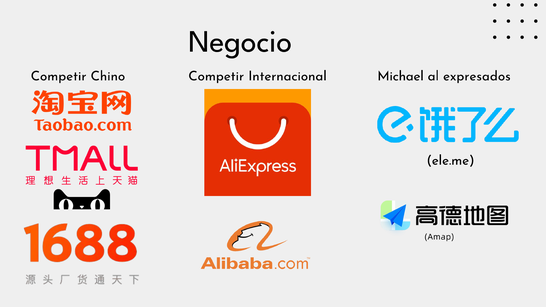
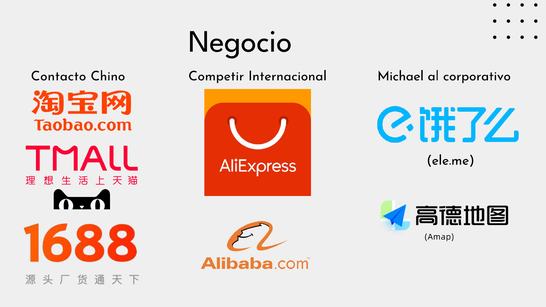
Competir: Competir -> Contacto (59, 76)
expresados: expresados -> corporativo (477, 76)
